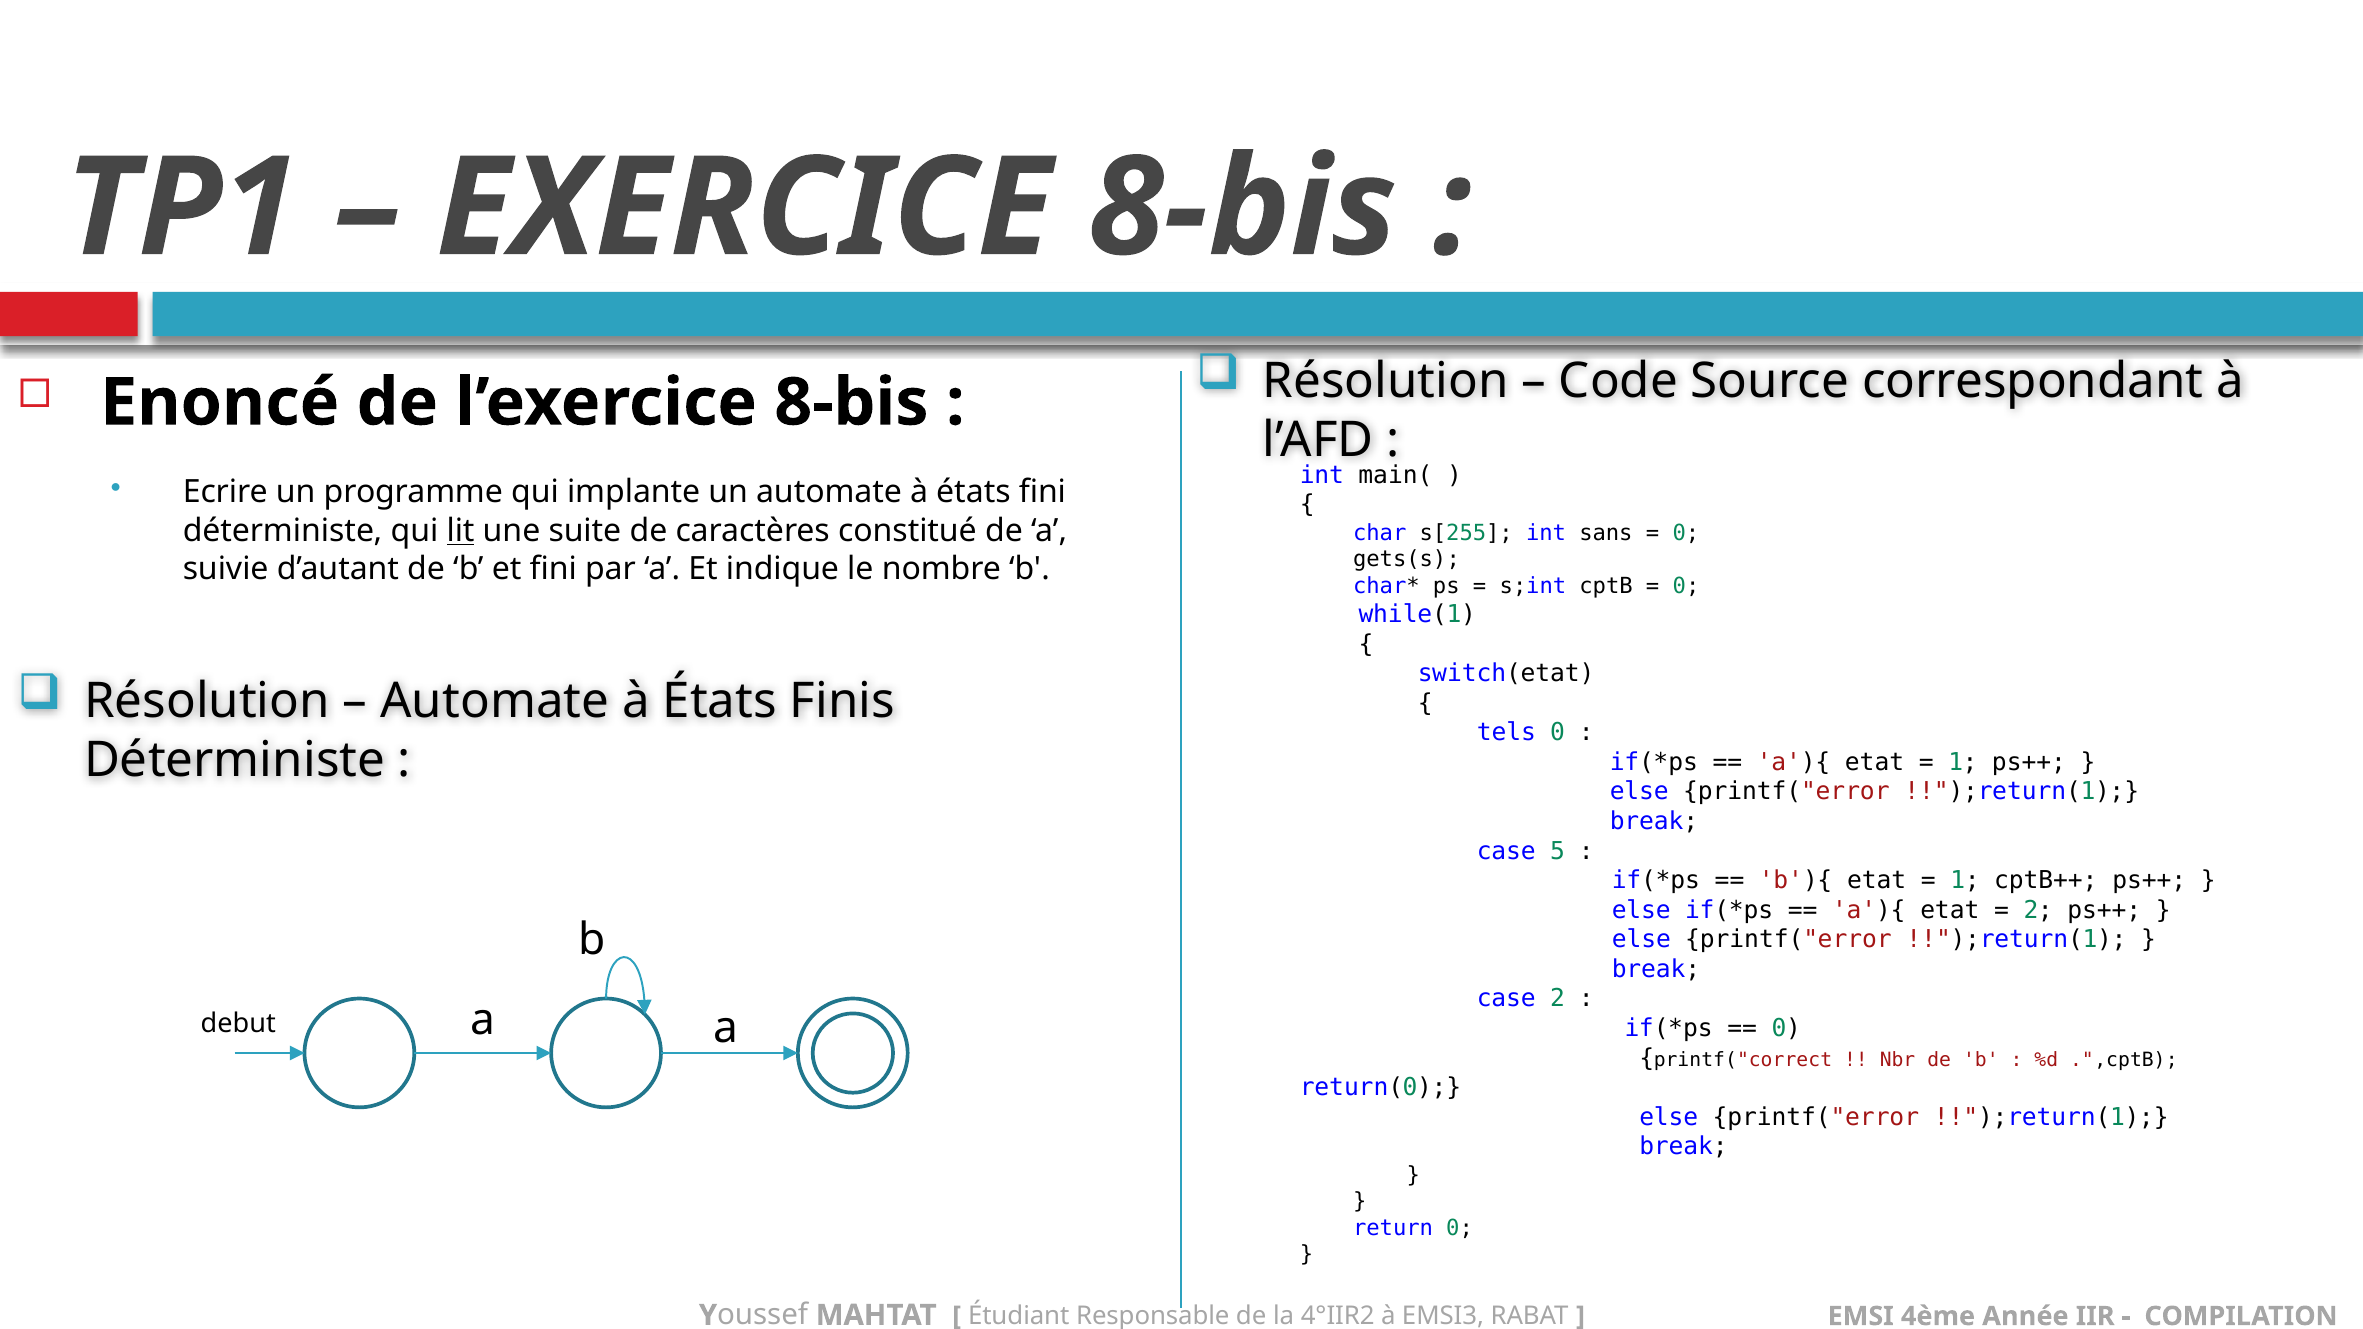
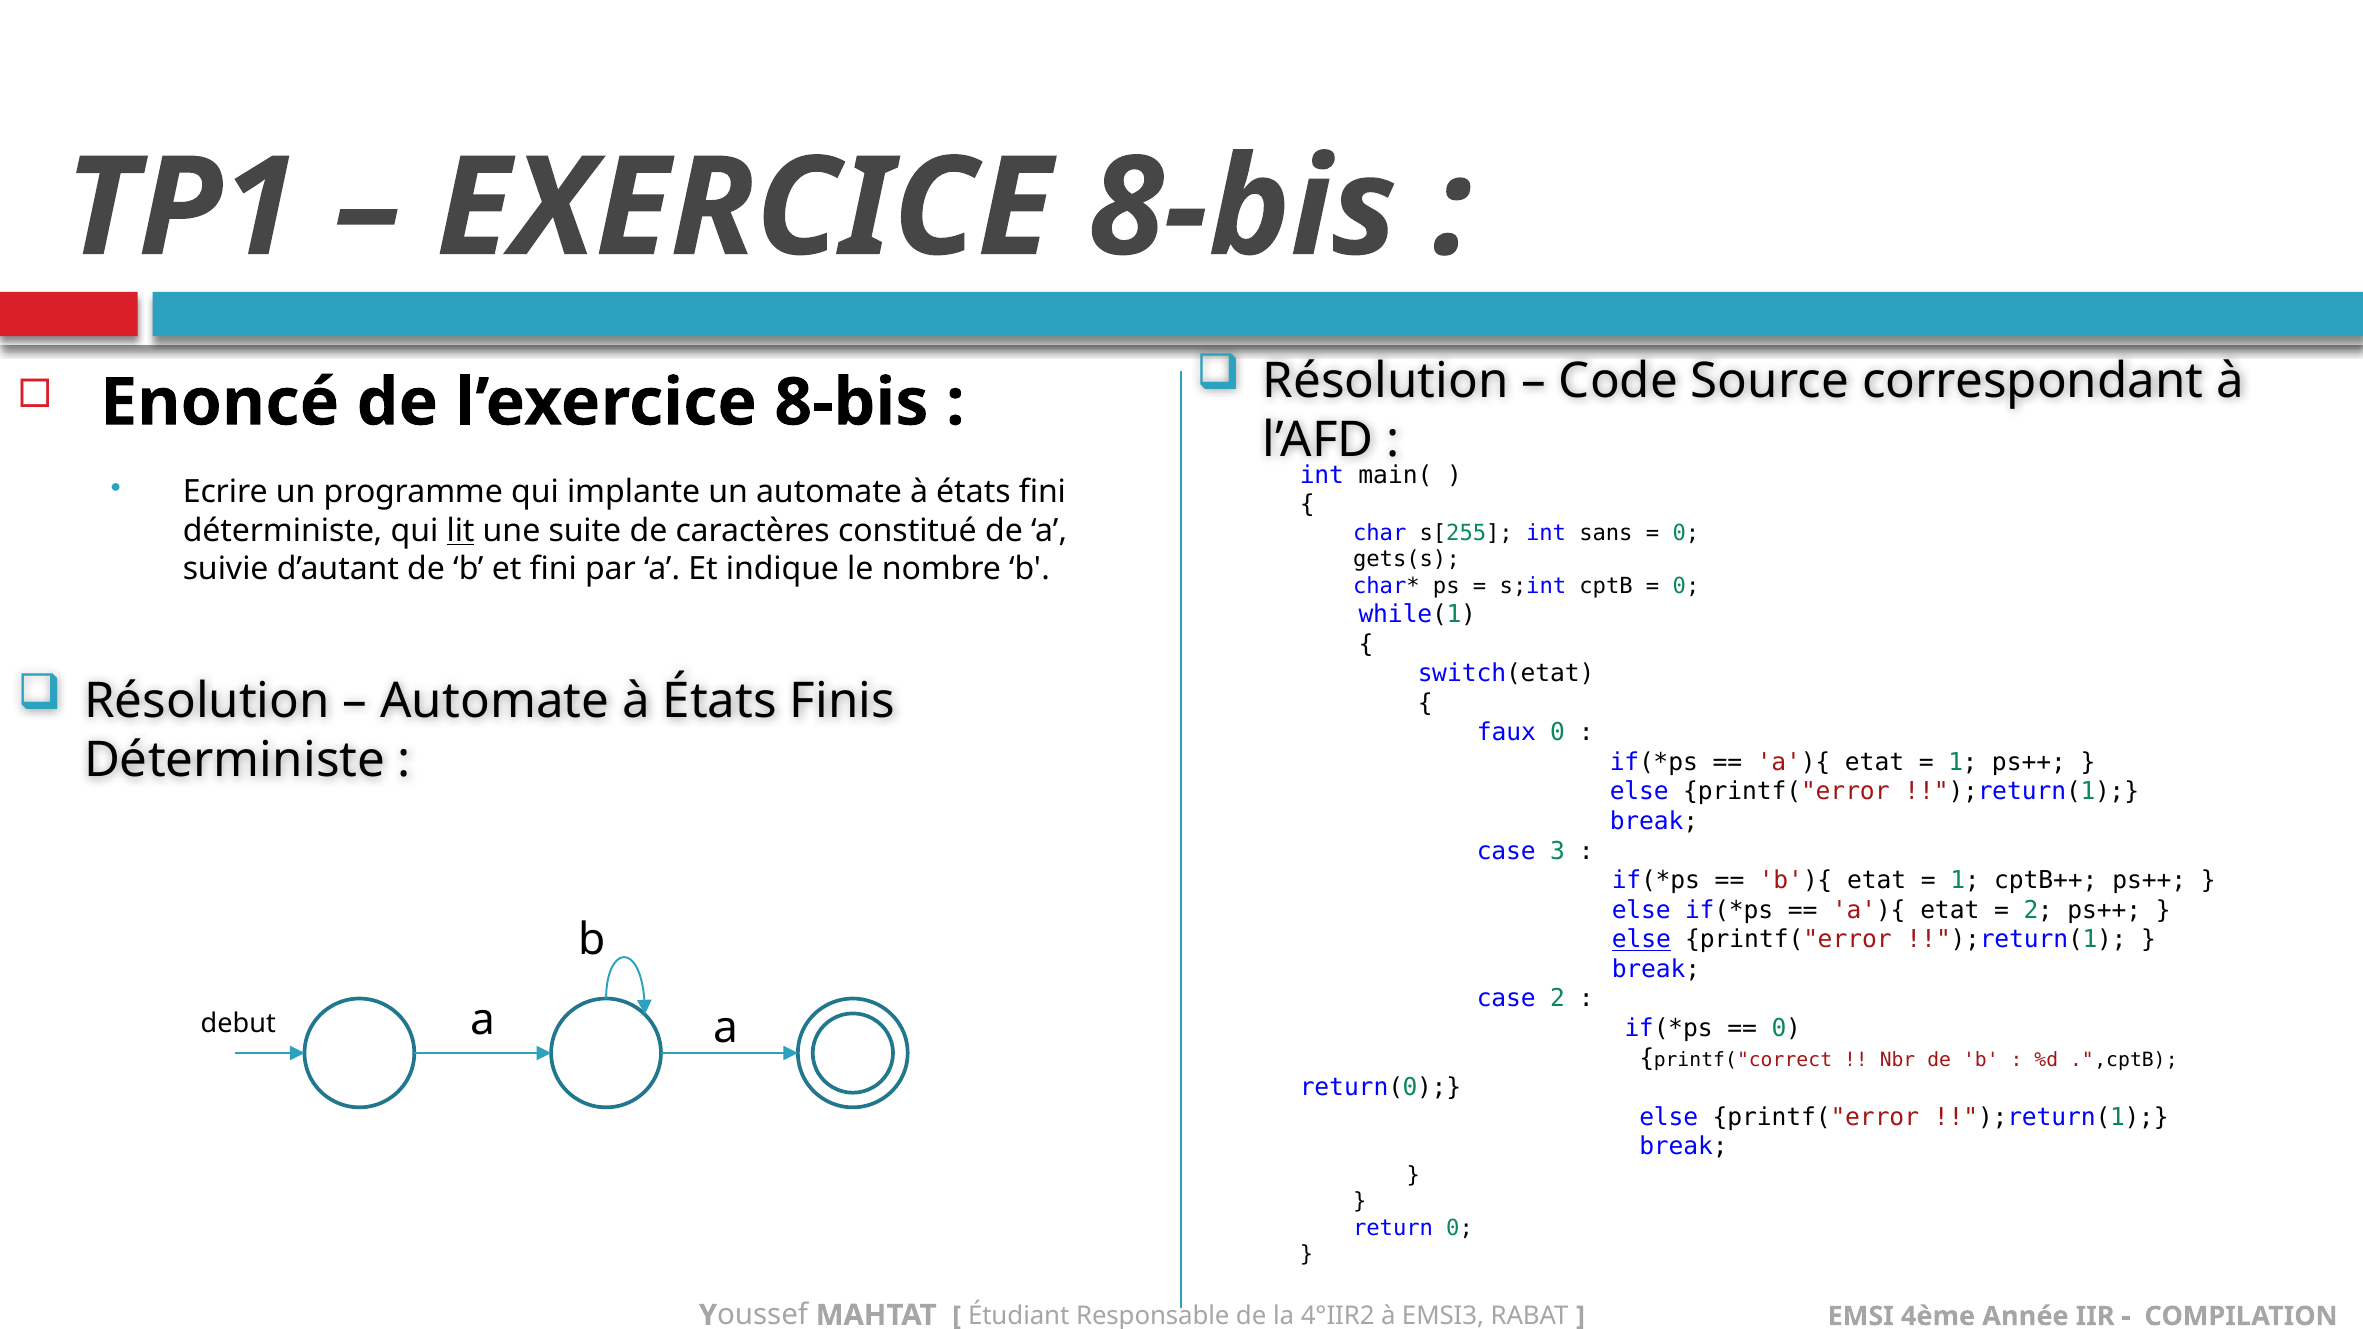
tels: tels -> faux (1506, 733)
5: 5 -> 3 (1557, 851)
else underline: none -> present (1641, 940)
